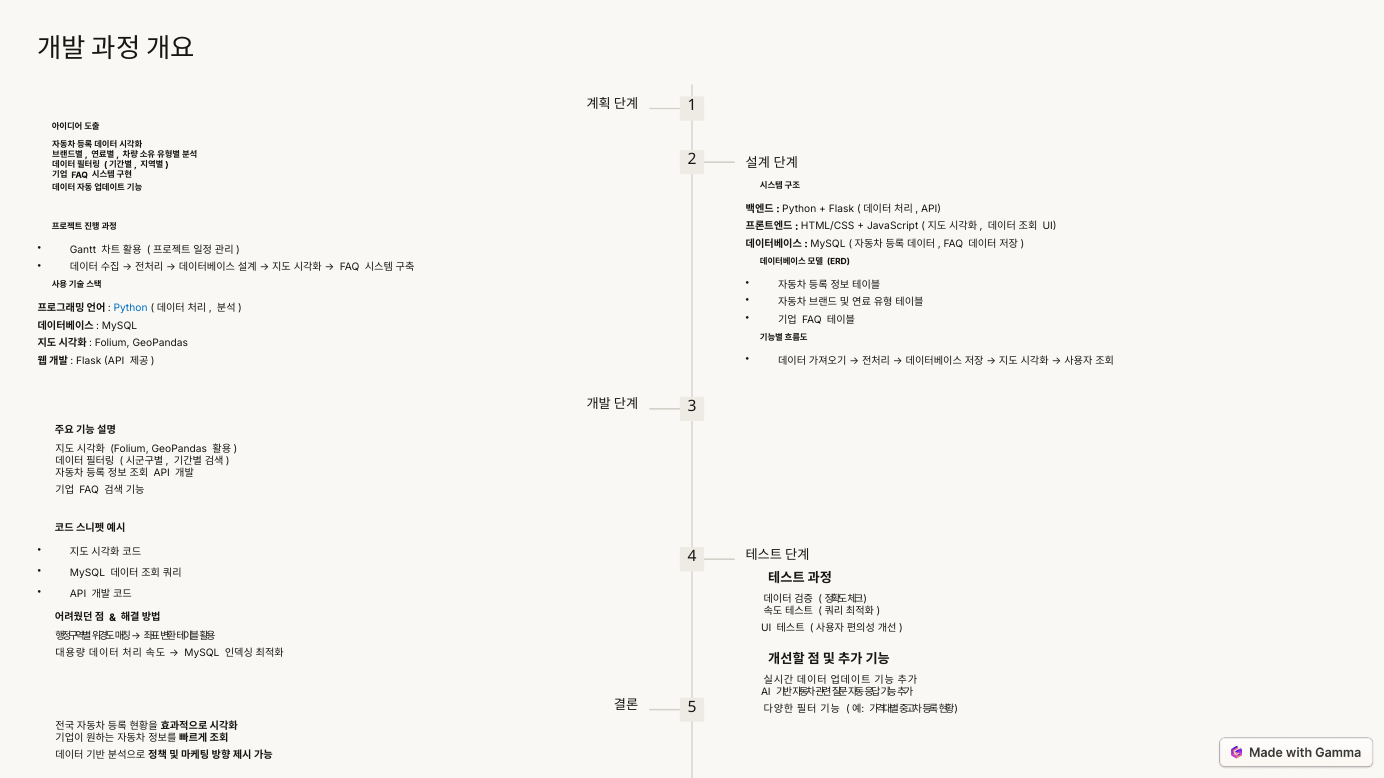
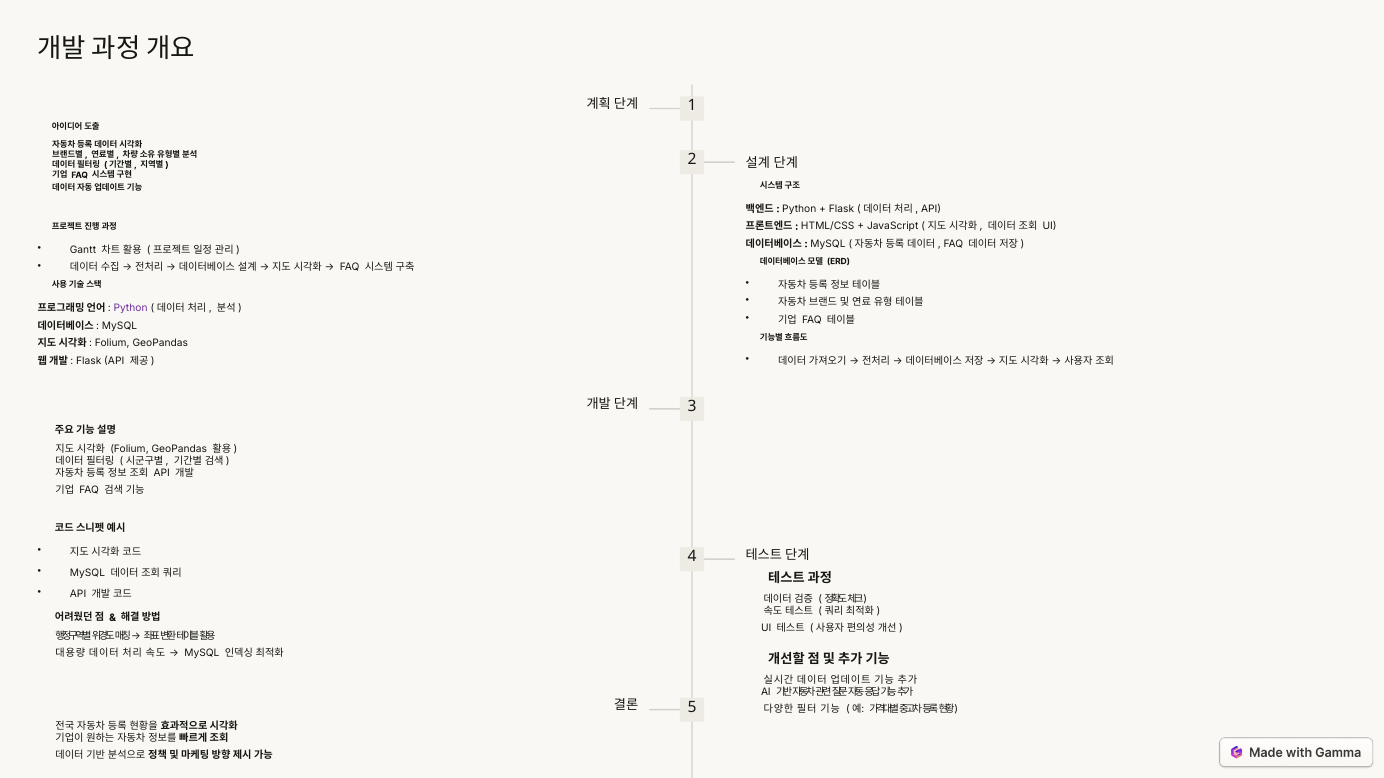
Python colour: blue -> purple (131, 309)
